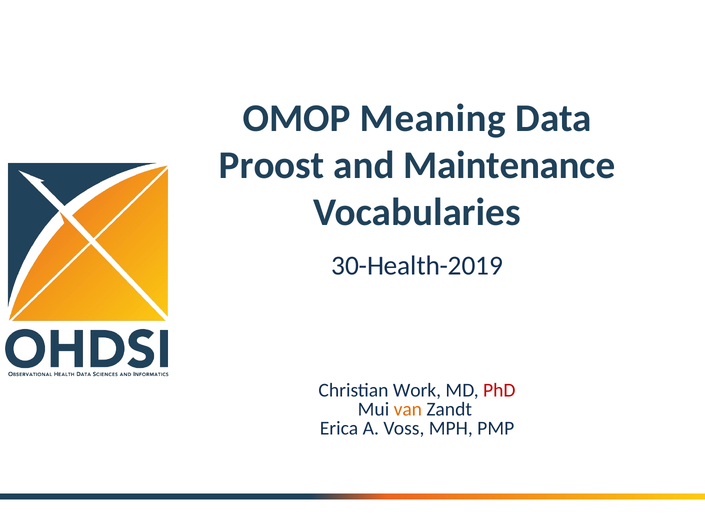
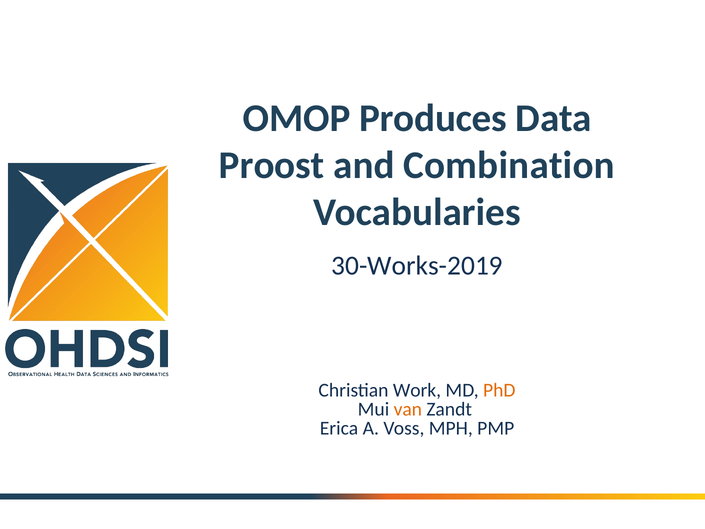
Meaning: Meaning -> Produces (433, 118)
Maintenance: Maintenance -> Combination (509, 165)
30-Health-2019: 30-Health-2019 -> 30-Works-2019 (417, 266)
PhD colour: red -> orange (499, 390)
